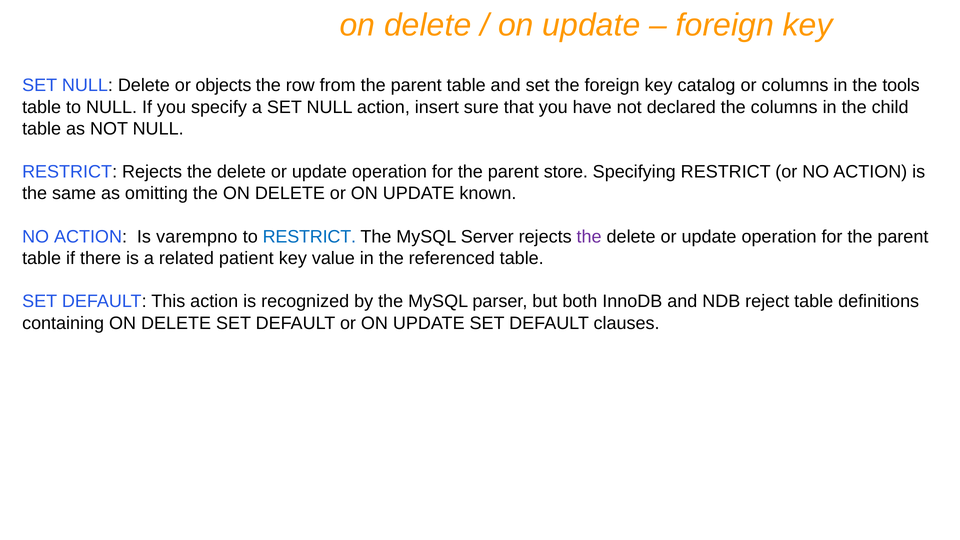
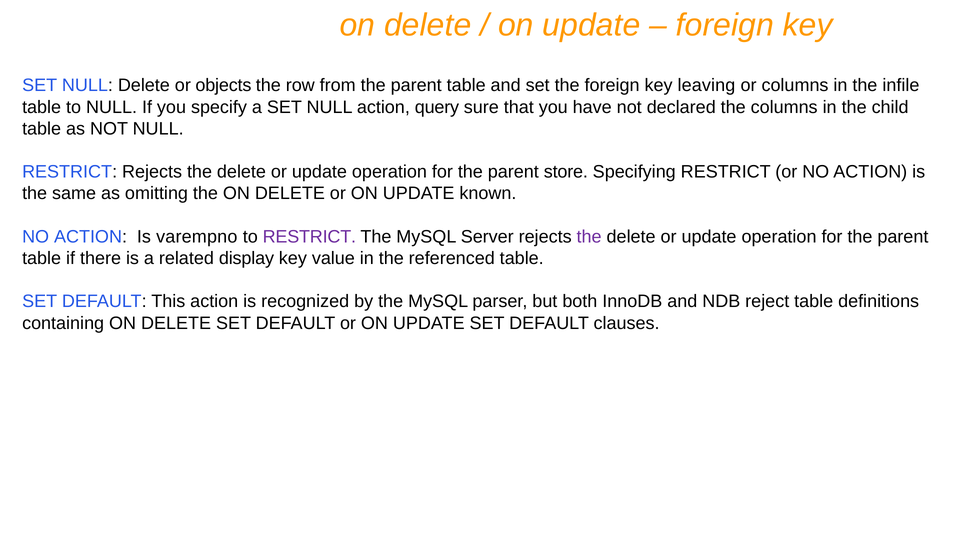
catalog: catalog -> leaving (706, 85)
tools: tools -> infile (901, 85)
insert: insert -> query (437, 107)
RESTRICT colour: blue -> purple (309, 237)
patient: patient -> display (246, 258)
